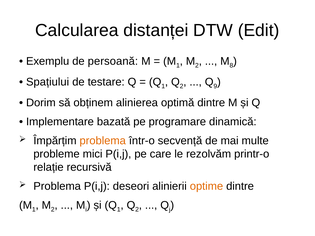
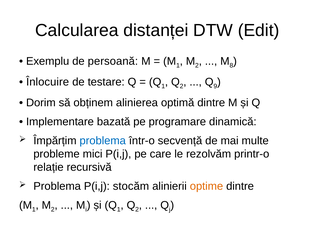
Spațiului: Spațiului -> Înlocuire (48, 82)
problema colour: orange -> blue (103, 141)
deseori: deseori -> stocăm (131, 186)
